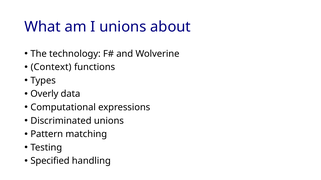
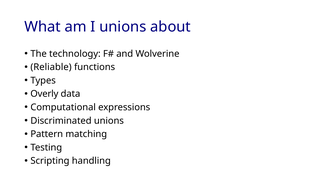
Context: Context -> Reliable (51, 67)
Specified: Specified -> Scripting (50, 161)
